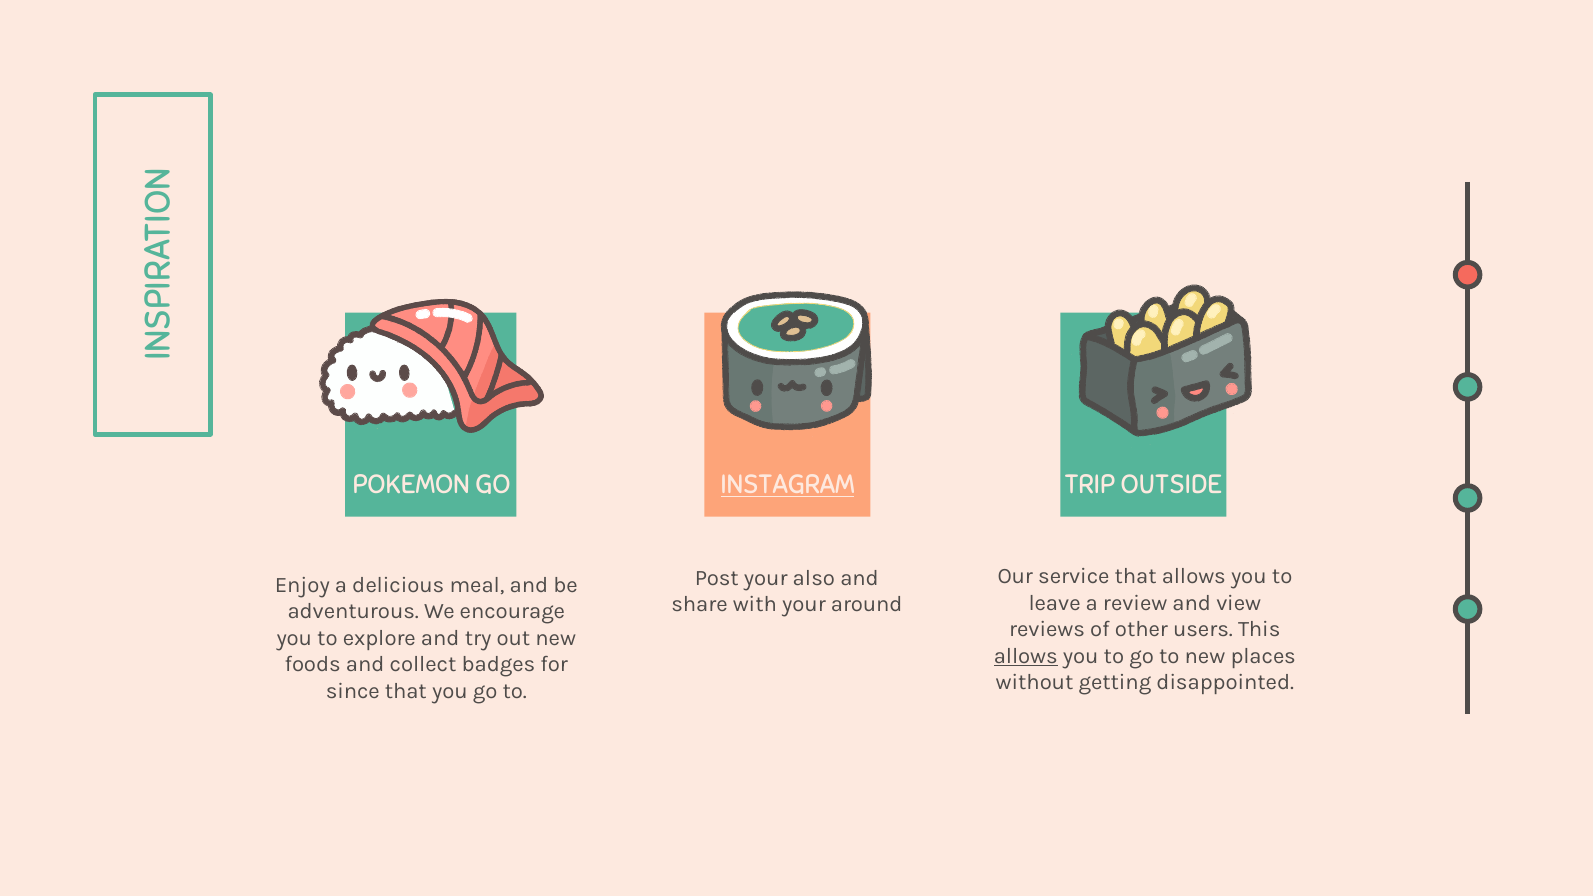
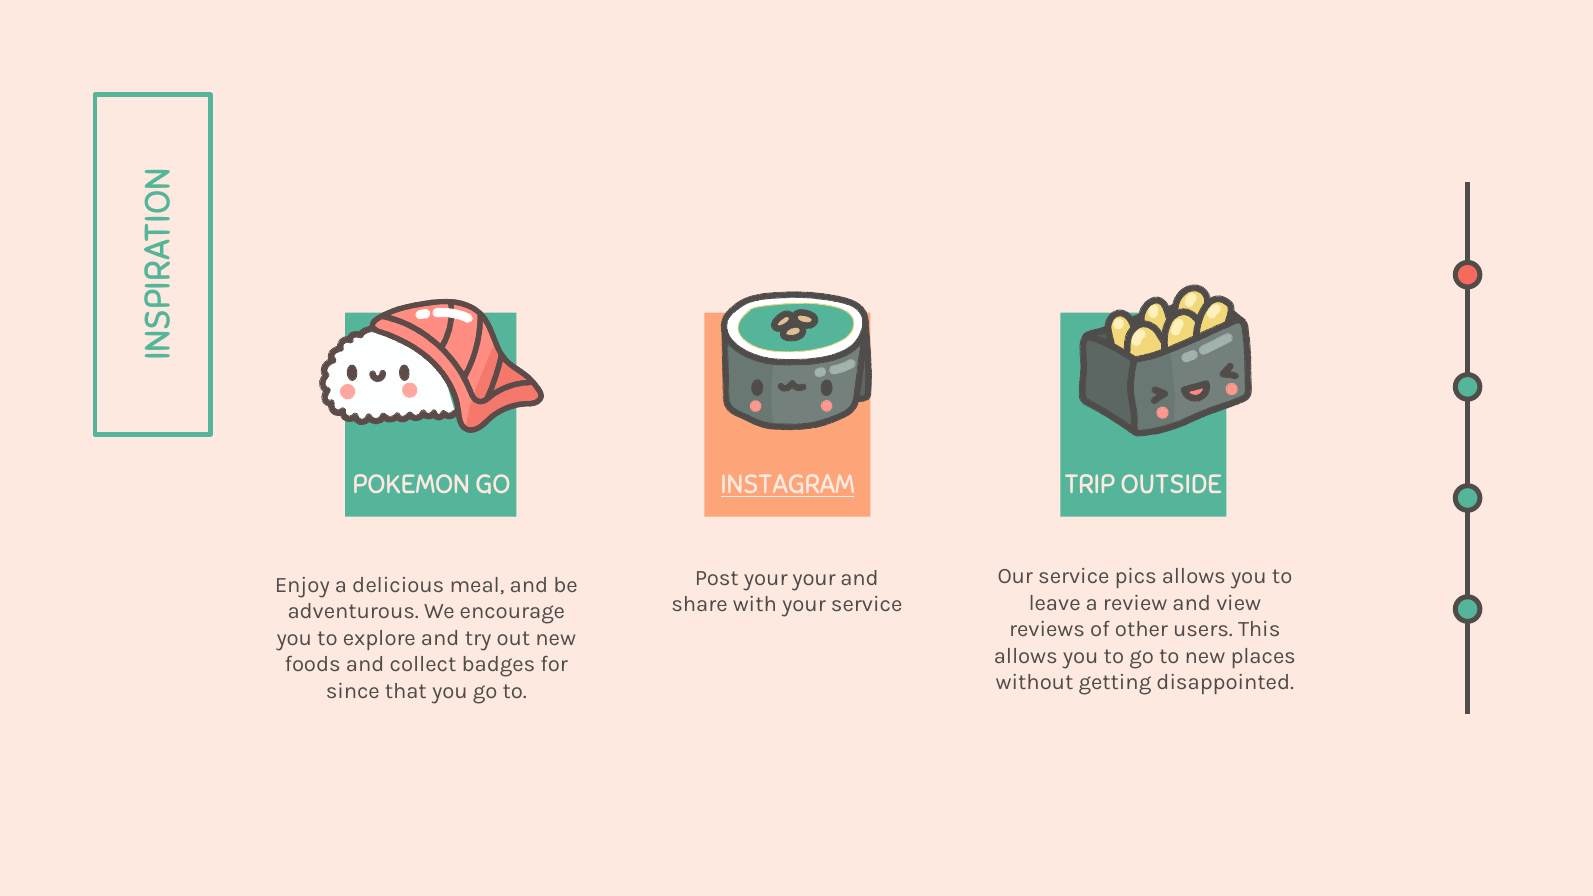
service that: that -> pics (1136, 576)
your also: also -> your (814, 578)
your around: around -> service (867, 604)
allows underline: present -> none (1026, 656)
